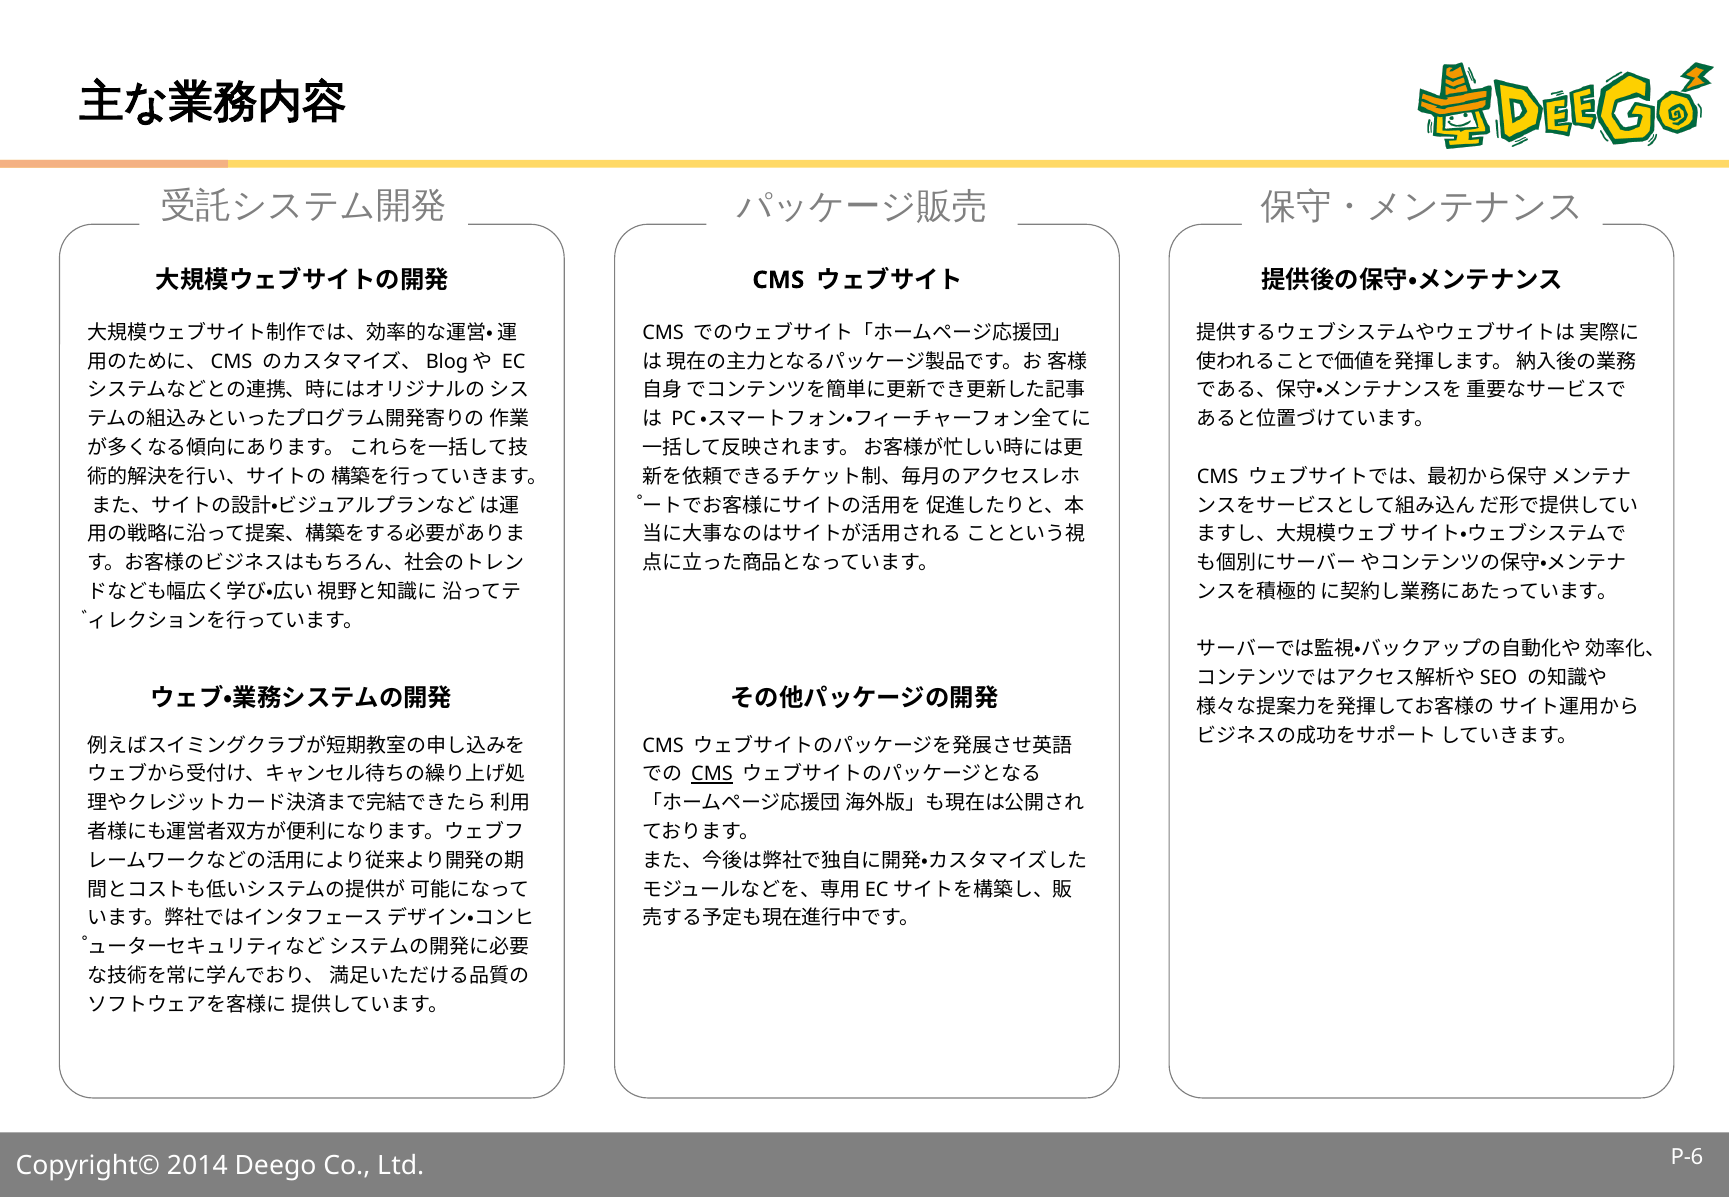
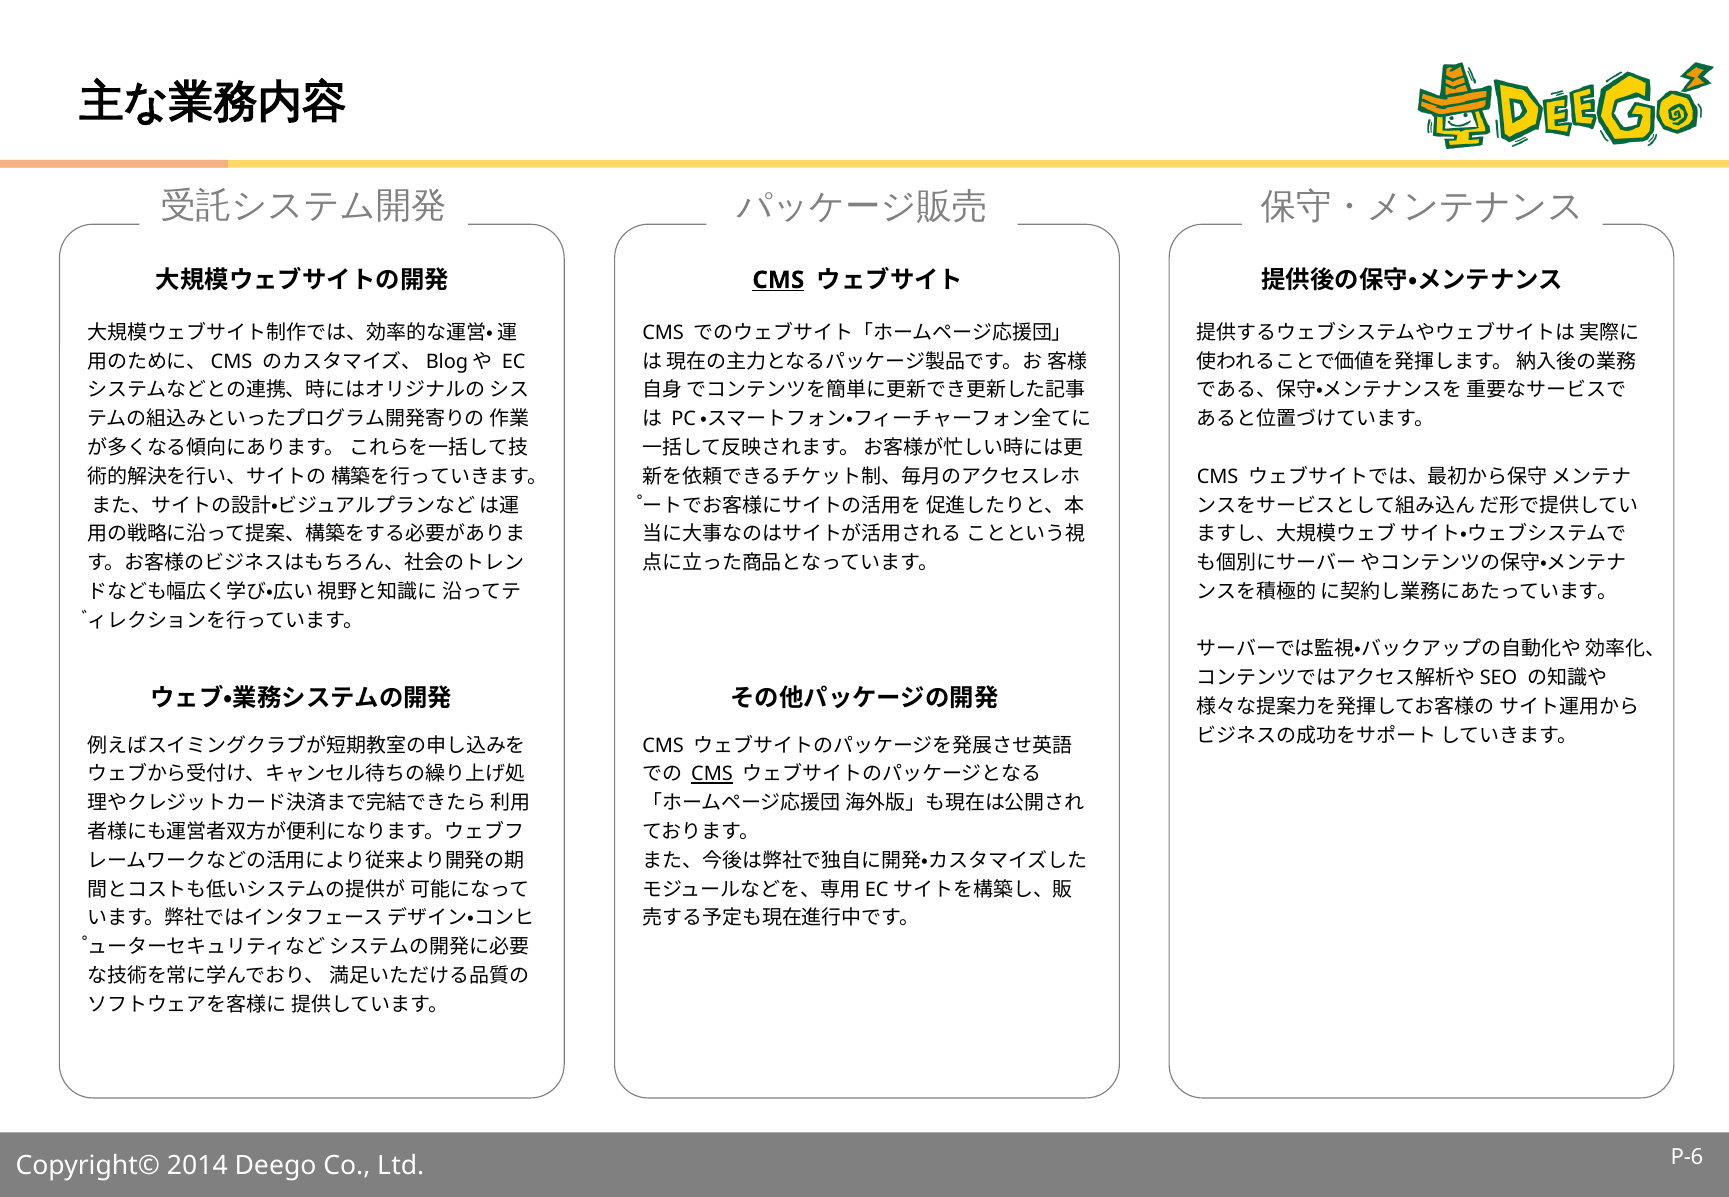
CMS underline: none -> present (778, 280)
